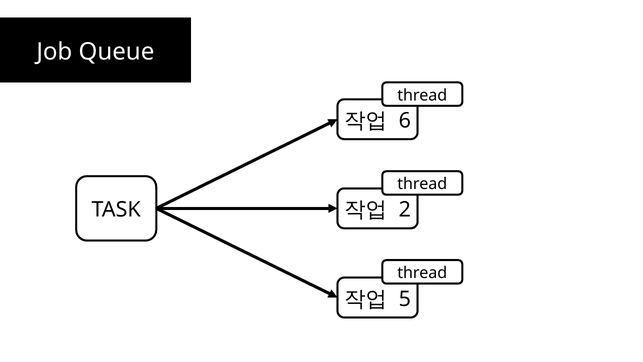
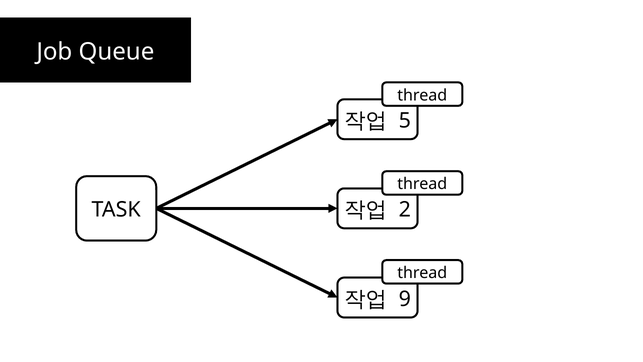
6: 6 -> 5 (405, 121)
5: 5 -> 9 (405, 299)
